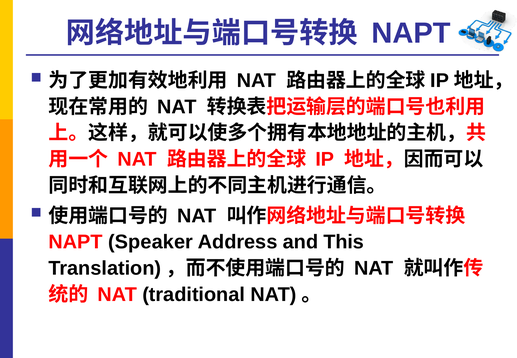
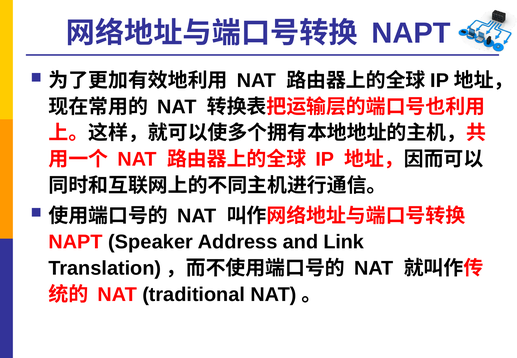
This: This -> Link (344, 242)
